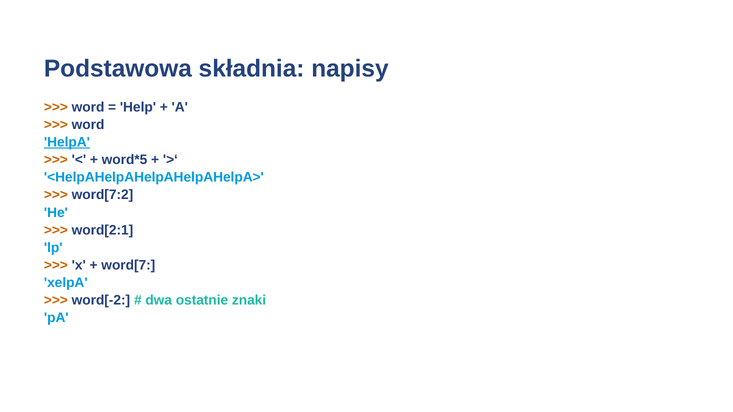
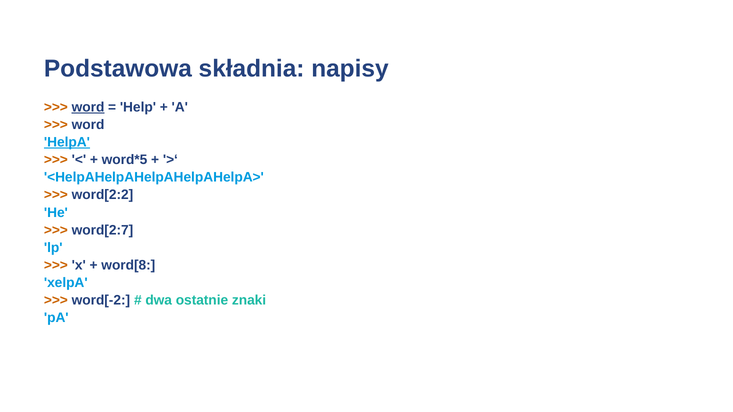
word underline: none -> present (88, 107)
word[7:2: word[7:2 -> word[2:2 (102, 195)
word[2:1: word[2:1 -> word[2:7 (102, 230)
word[7: word[7 -> word[8 (128, 265)
